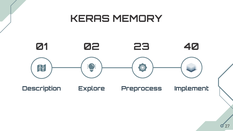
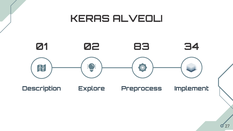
MEMORY: MEMORY -> ALVEOLI (138, 19)
23: 23 -> 83 (142, 47)
40: 40 -> 34 (192, 47)
